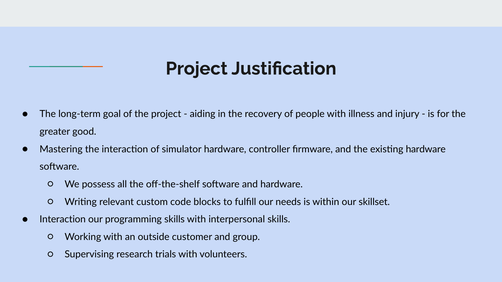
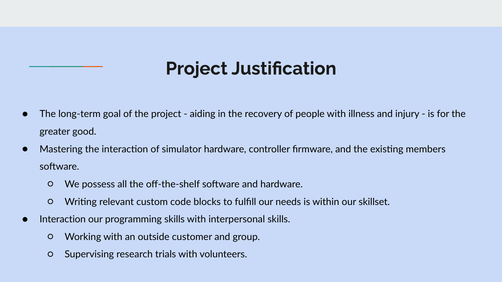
existing hardware: hardware -> members (426, 149)
